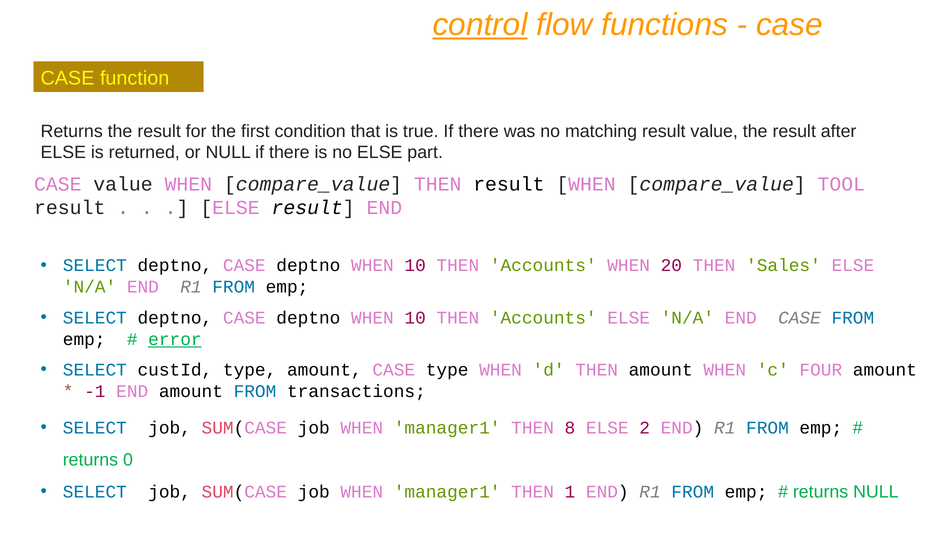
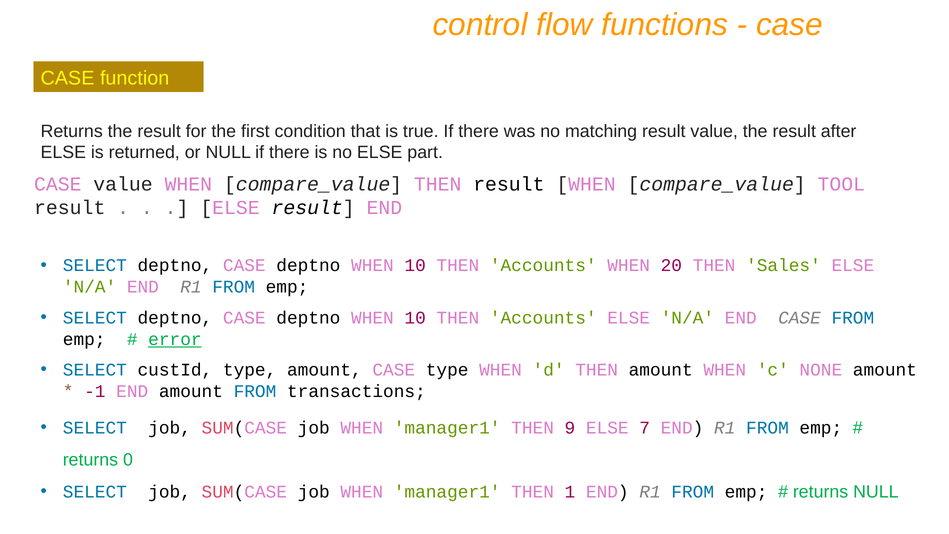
control underline: present -> none (480, 25)
FOUR: FOUR -> NONE (821, 370)
8: 8 -> 9 (570, 428)
2: 2 -> 7 (645, 428)
